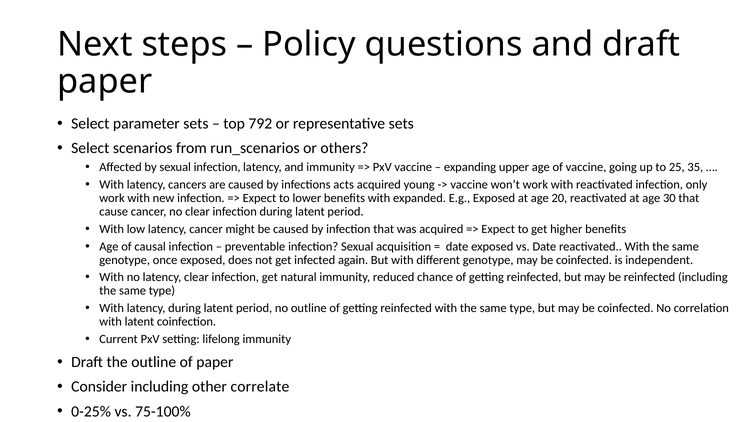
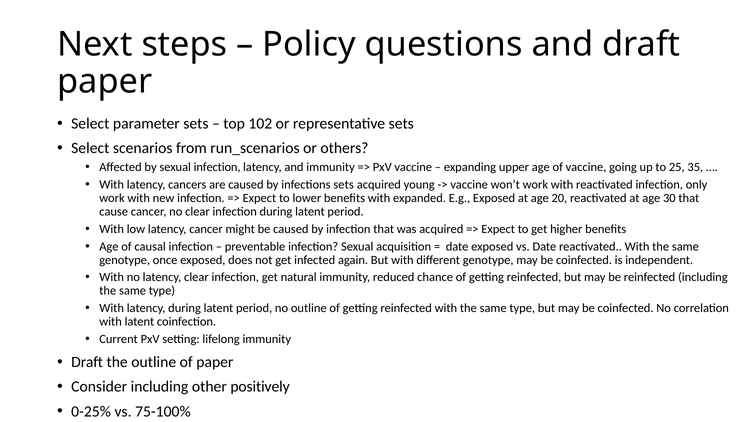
792: 792 -> 102 (260, 123)
infections acts: acts -> sets (344, 185)
correlate: correlate -> positively (260, 387)
